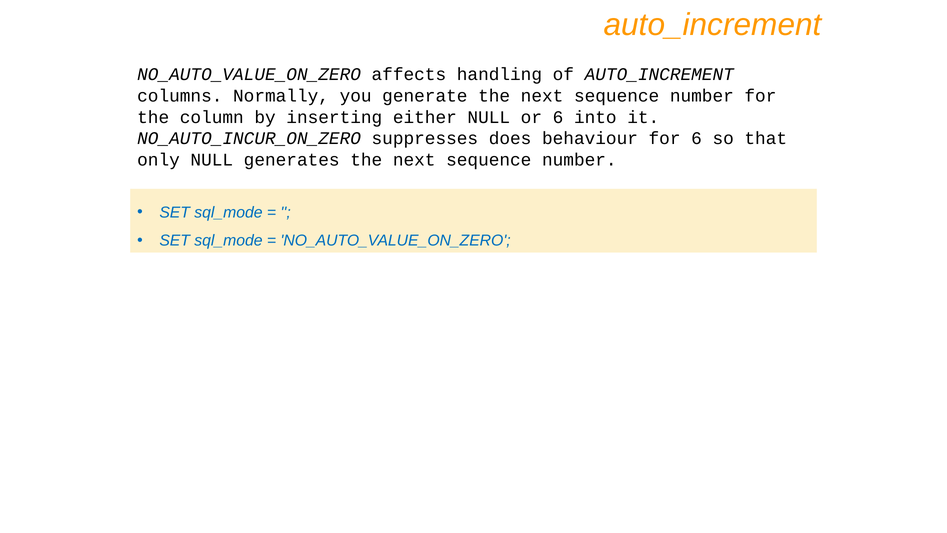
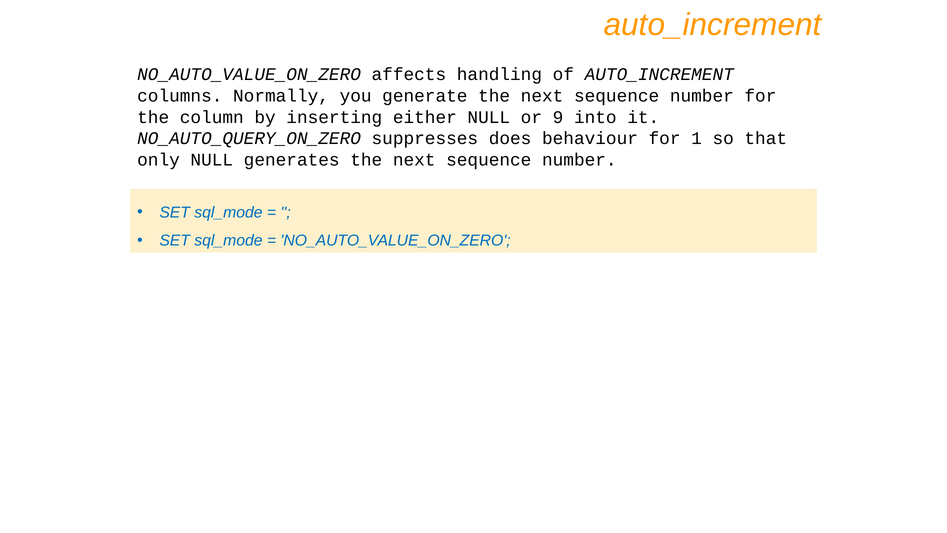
or 6: 6 -> 9 (558, 117)
NO_AUTO_INCUR_ON_ZERO: NO_AUTO_INCUR_ON_ZERO -> NO_AUTO_QUERY_ON_ZERO (249, 138)
for 6: 6 -> 1 (697, 138)
